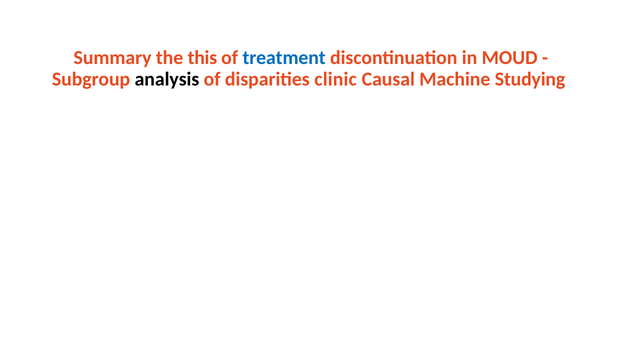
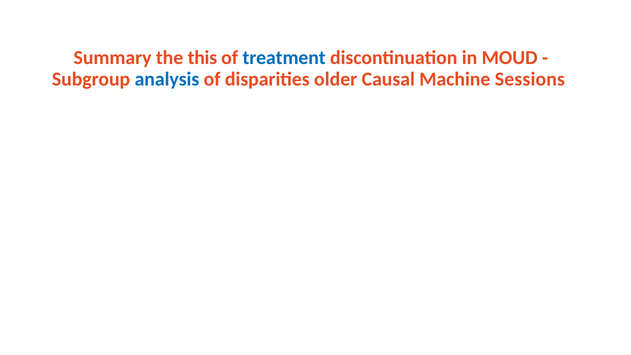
analysis colour: black -> blue (167, 79)
clinic: clinic -> older (336, 79)
Studying: Studying -> Sessions (530, 79)
